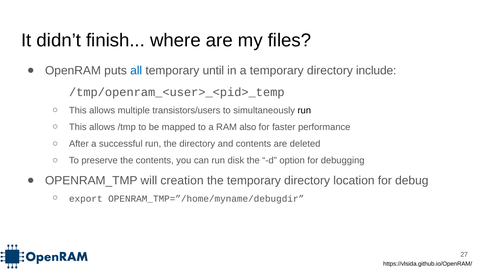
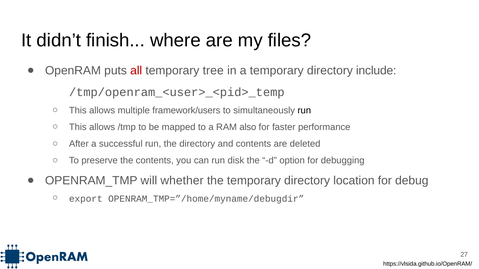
all colour: blue -> red (136, 71)
until: until -> tree (213, 71)
transistors/users: transistors/users -> framework/users (186, 110)
creation: creation -> whether (182, 181)
